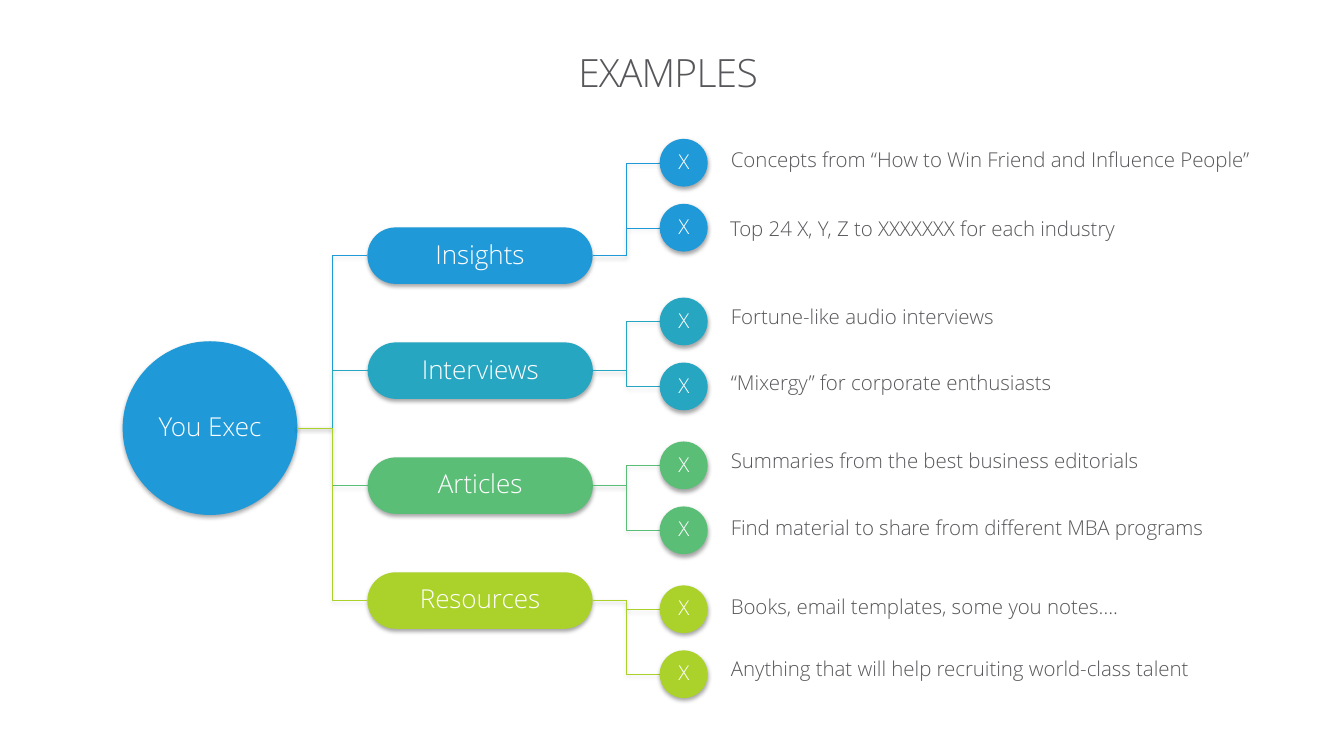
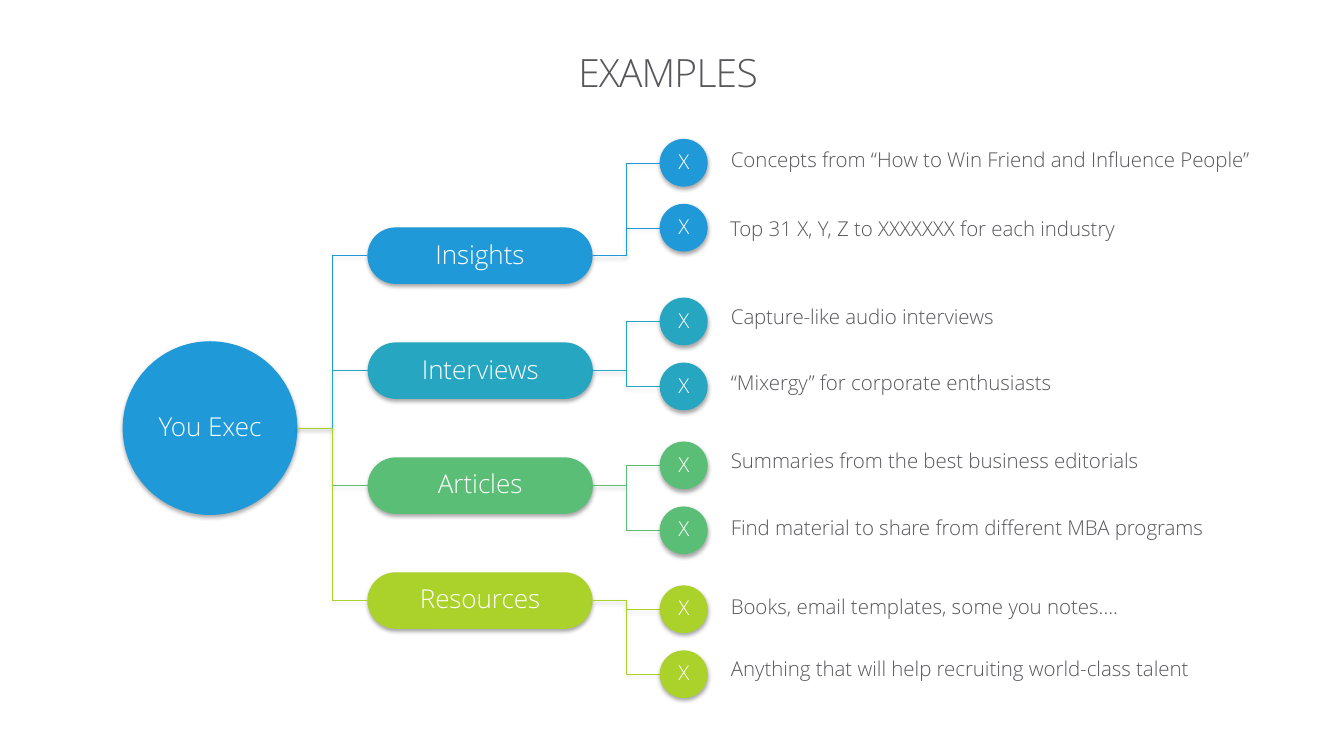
24: 24 -> 31 (780, 230)
Fortune-like: Fortune-like -> Capture-like (786, 318)
